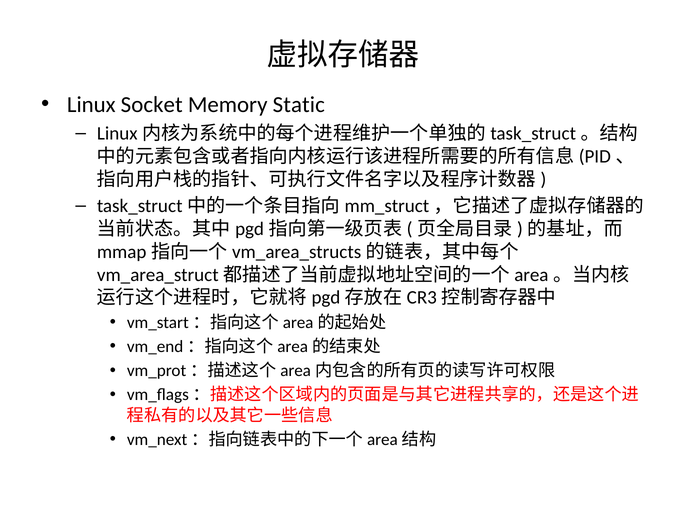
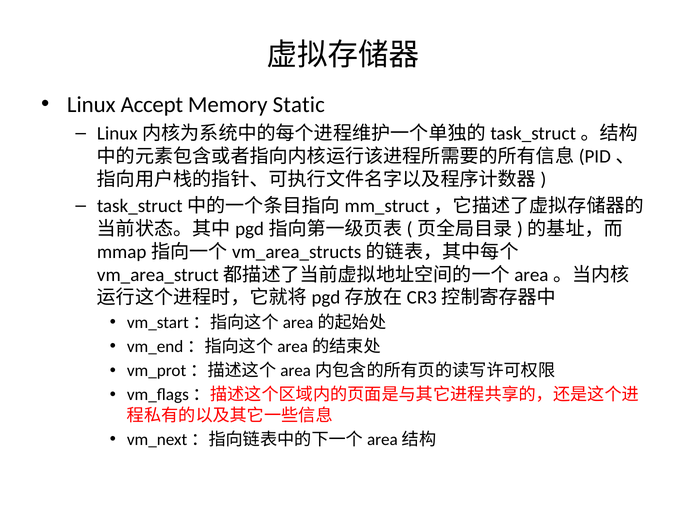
Socket: Socket -> Accept (152, 105)
